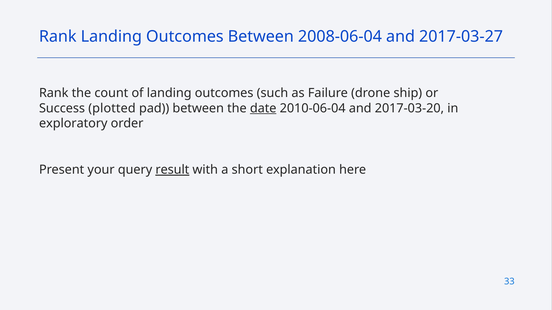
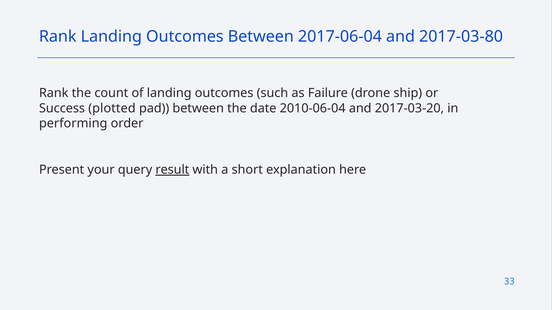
2008-06-04: 2008-06-04 -> 2017-06-04 (340, 37)
2017-03-27: 2017-03-27 -> 2017-03-80 (461, 37)
date underline: present -> none (263, 108)
exploratory: exploratory -> performing (73, 124)
